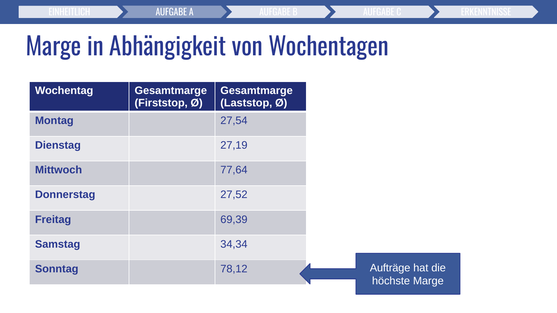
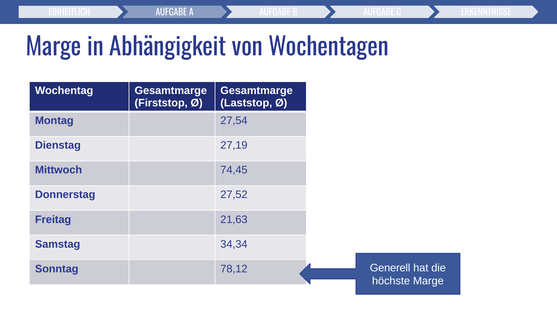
77,64: 77,64 -> 74,45 (234, 170)
69,39: 69,39 -> 21,63 (234, 220)
Aufträge: Aufträge -> Generell (390, 268)
